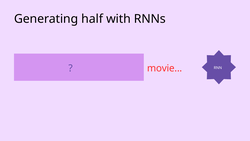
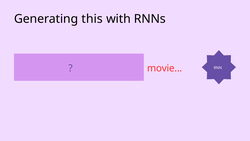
half: half -> this (92, 19)
